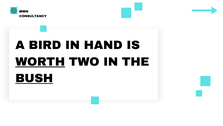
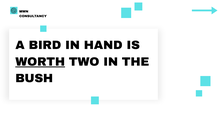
BUSH underline: present -> none (34, 78)
